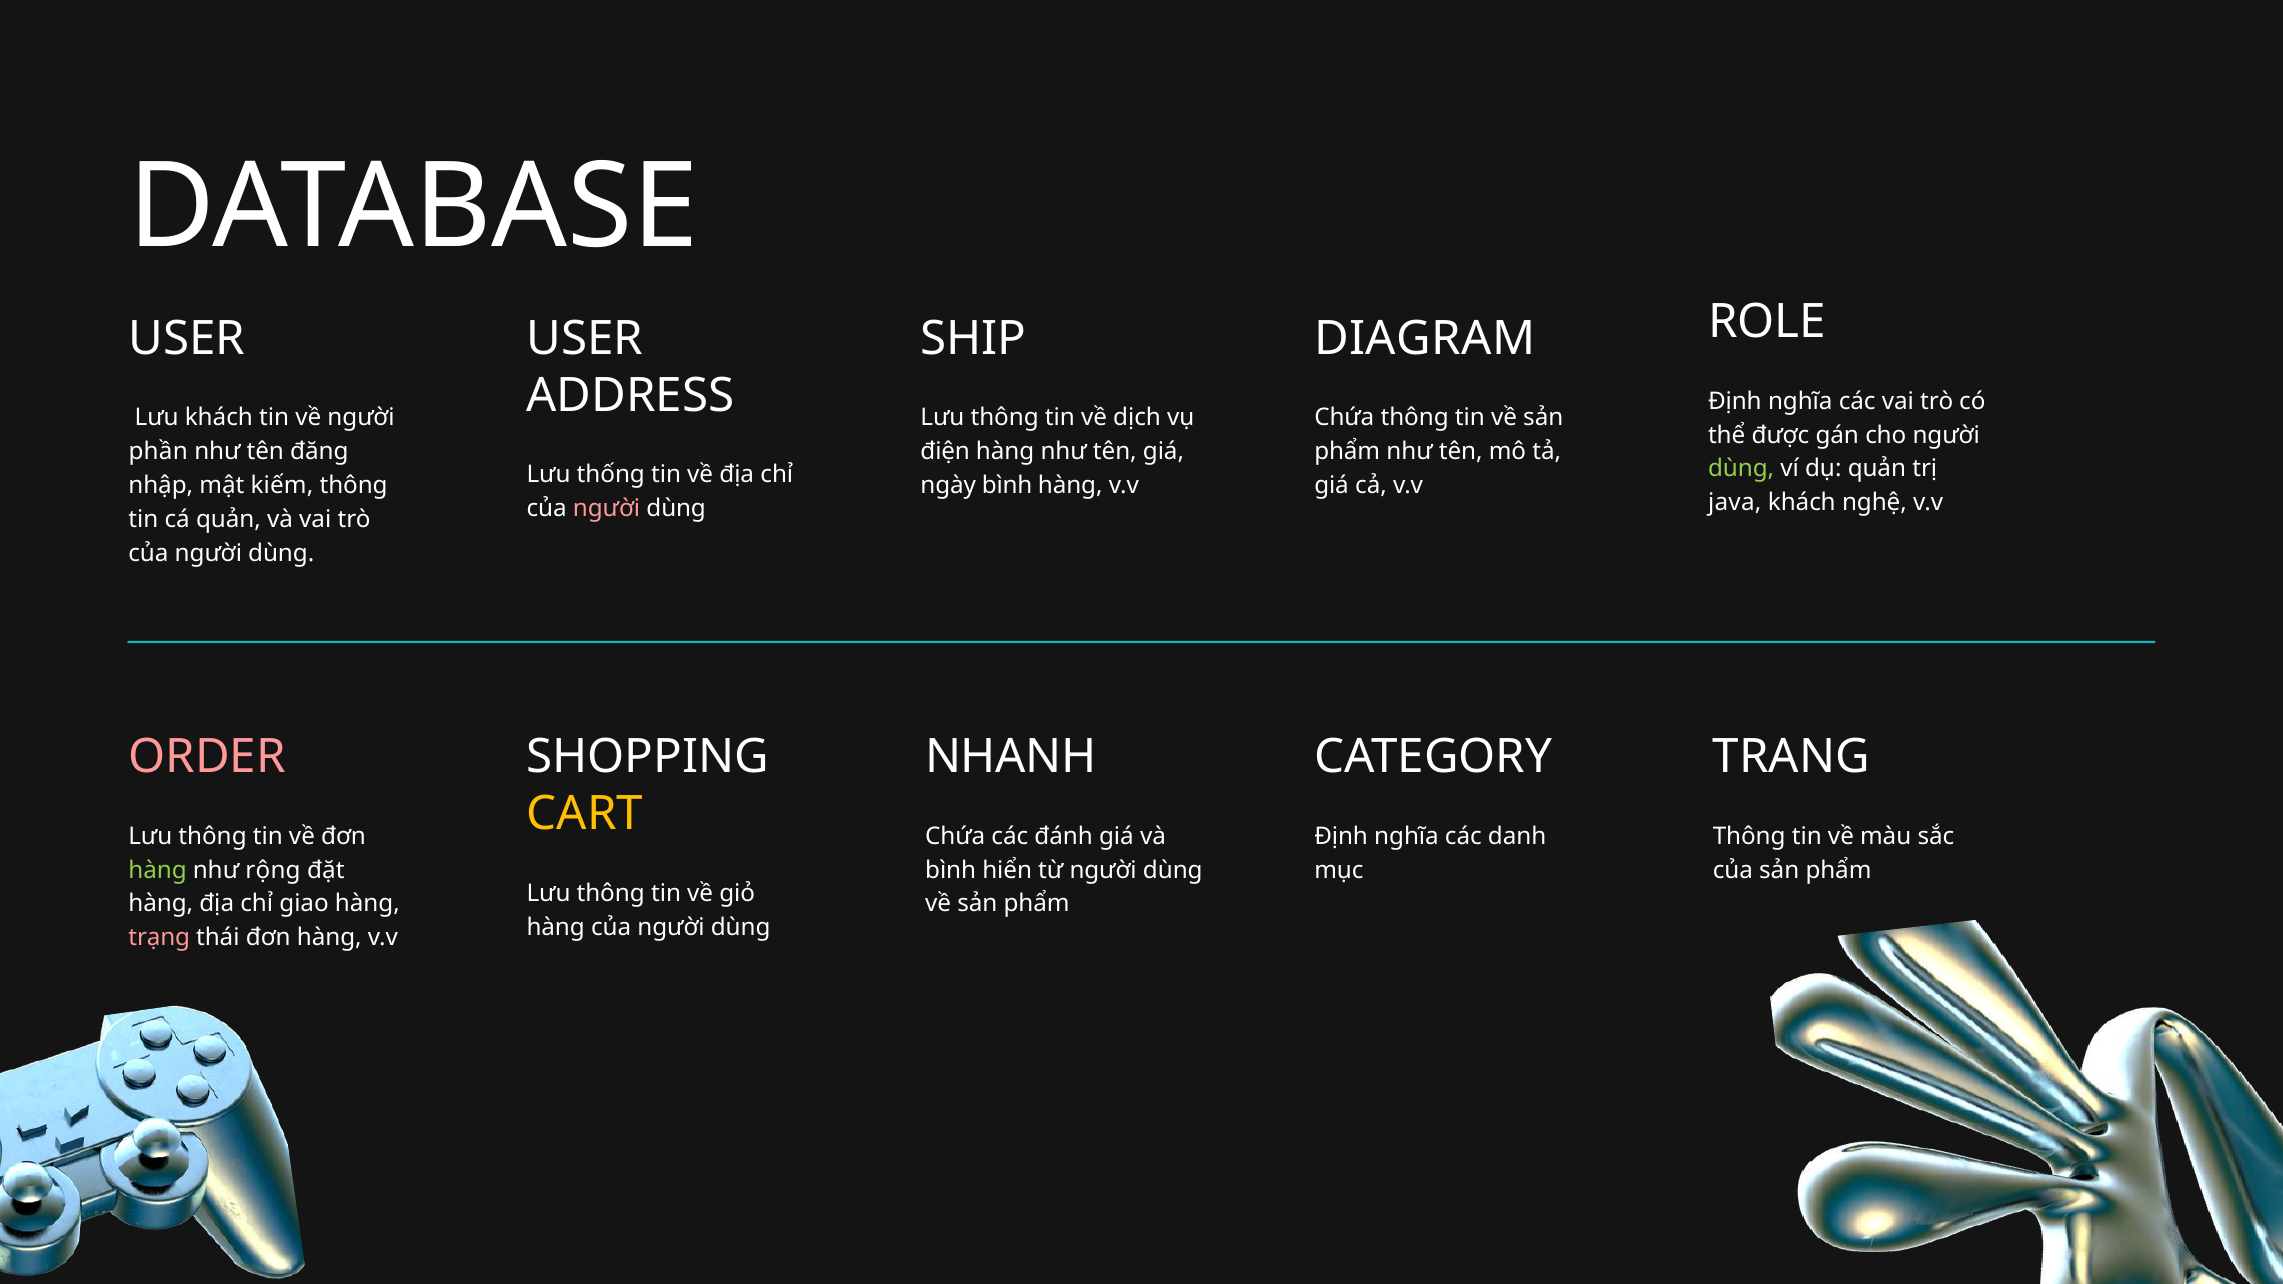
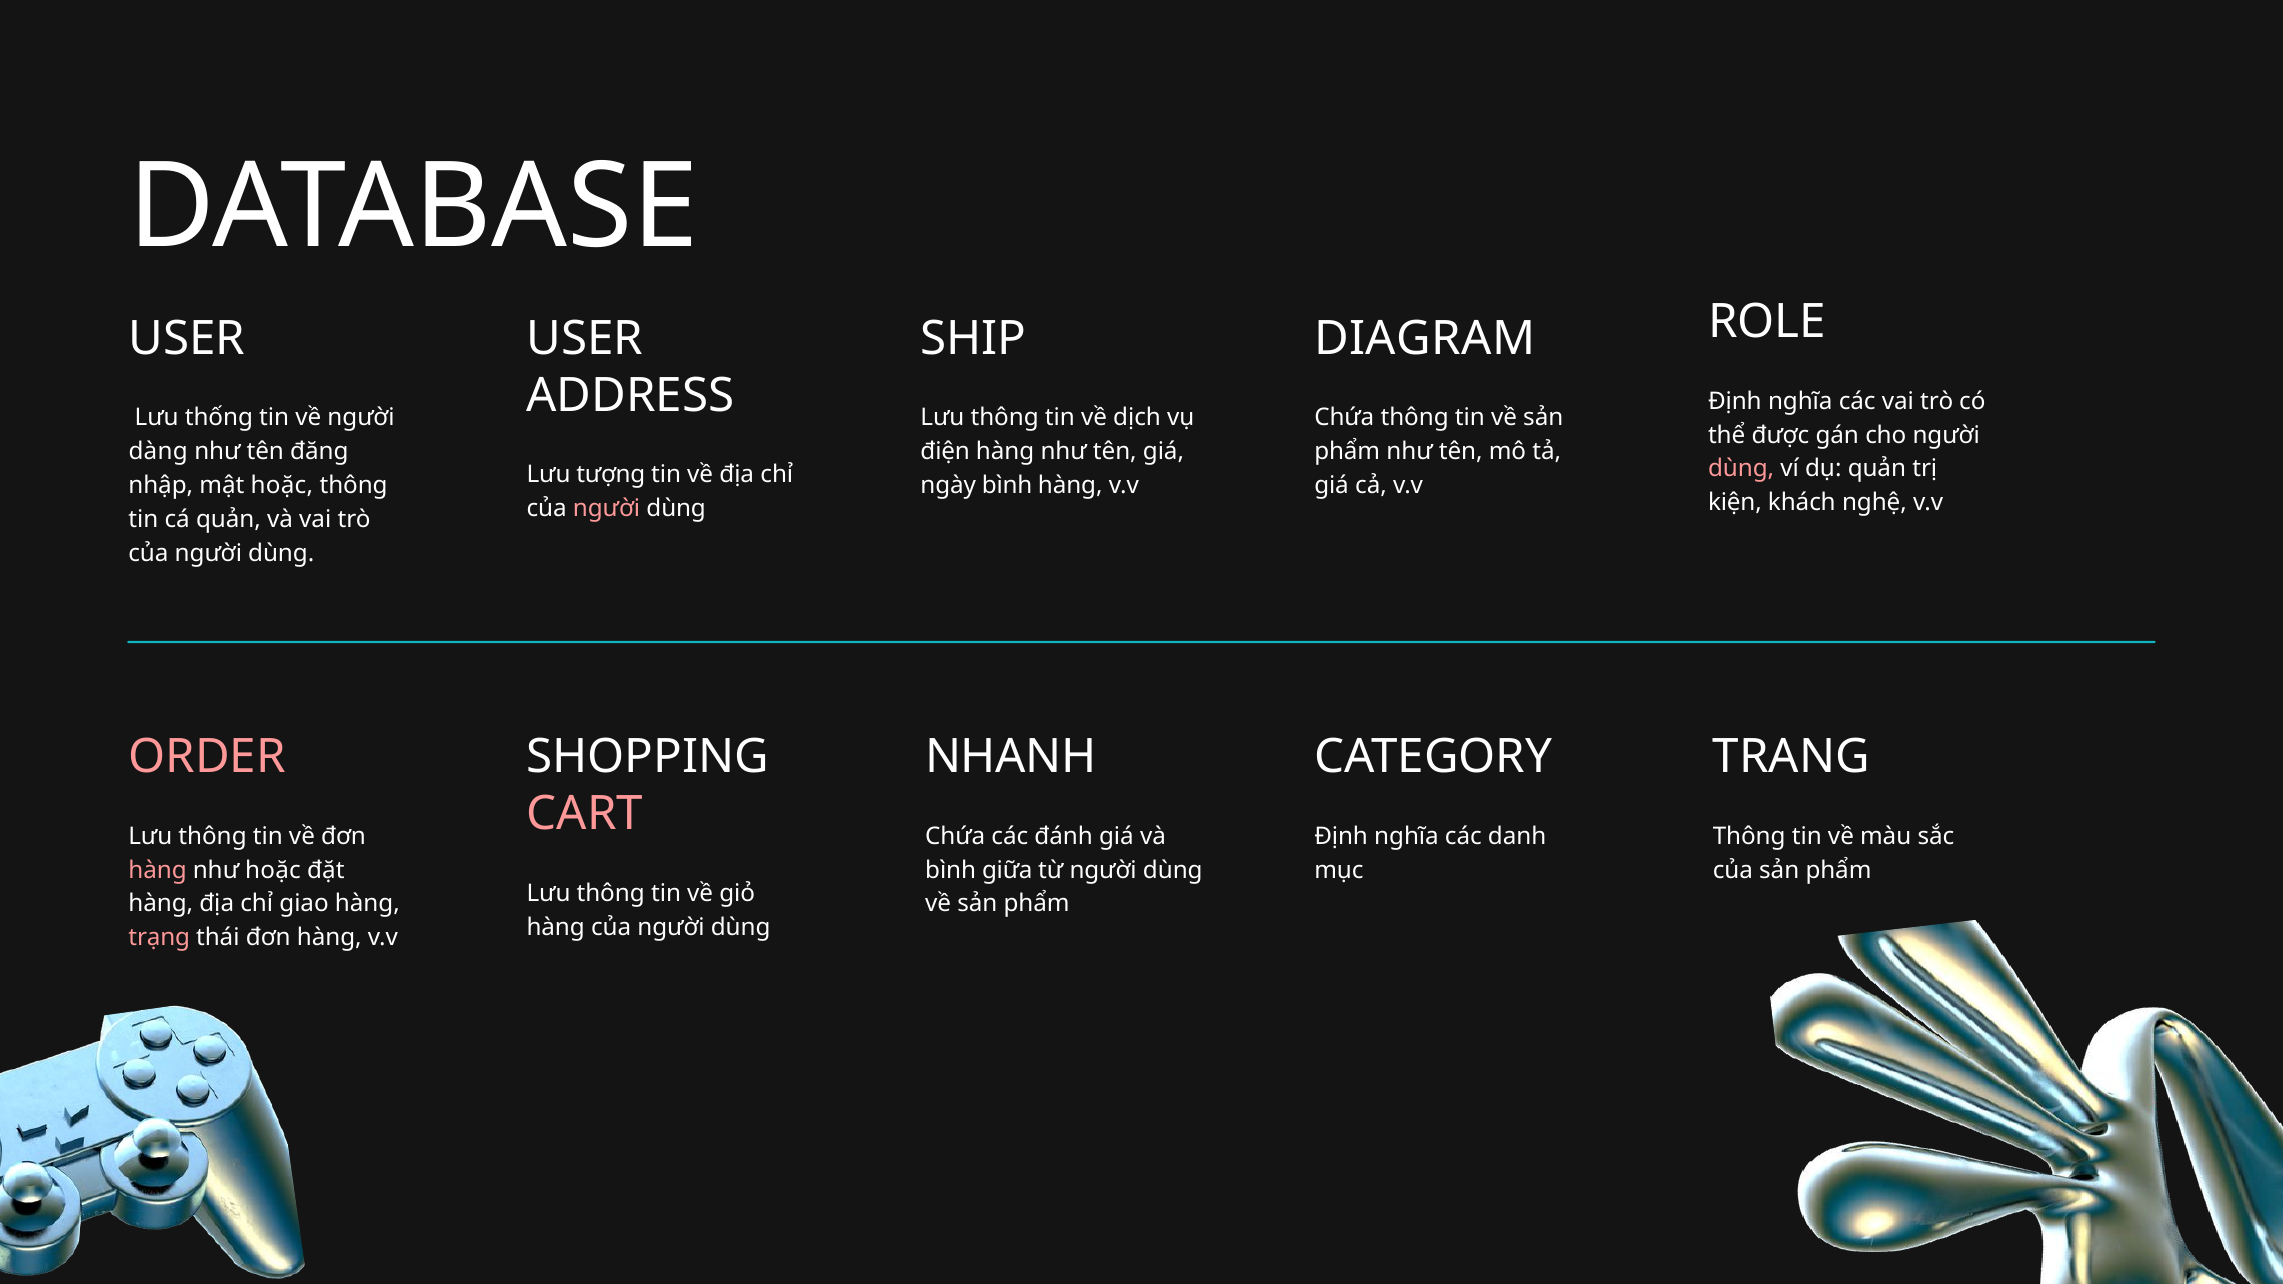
Lưu khách: khách -> thống (219, 418)
phần: phần -> dàng (158, 452)
dùng colour: light green -> pink (1741, 469)
thống: thống -> tượng (611, 475)
mật kiếm: kiếm -> hoặc (282, 486)
java: java -> kiện (1735, 503)
CART colour: yellow -> pink (585, 814)
hàng colour: light green -> pink (158, 870)
như rộng: rộng -> hoặc (273, 870)
hiển: hiển -> giữa (1007, 870)
